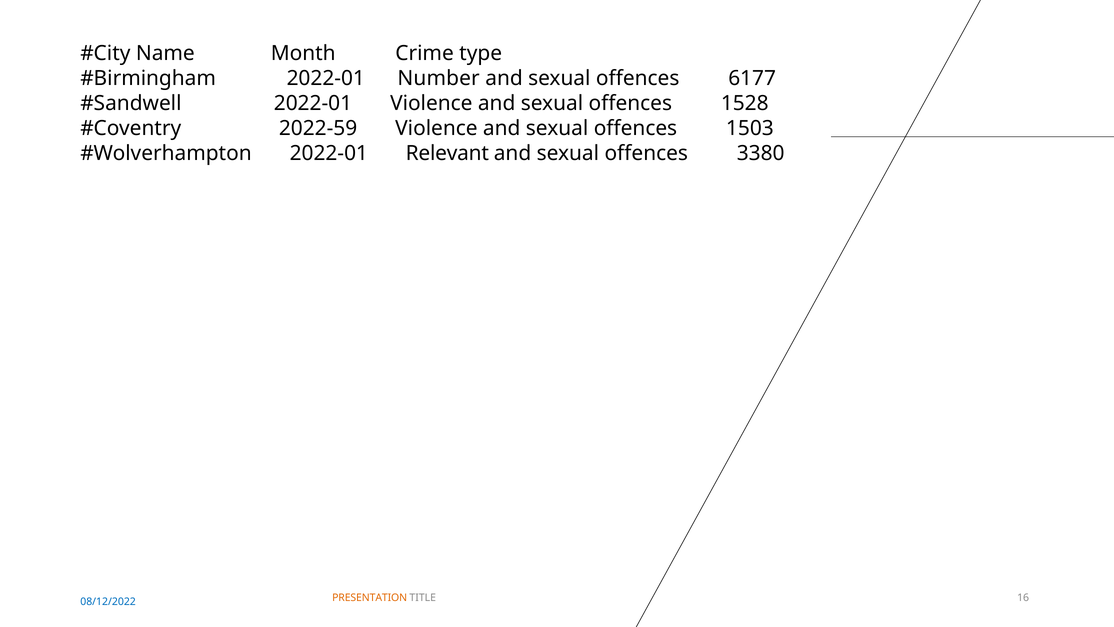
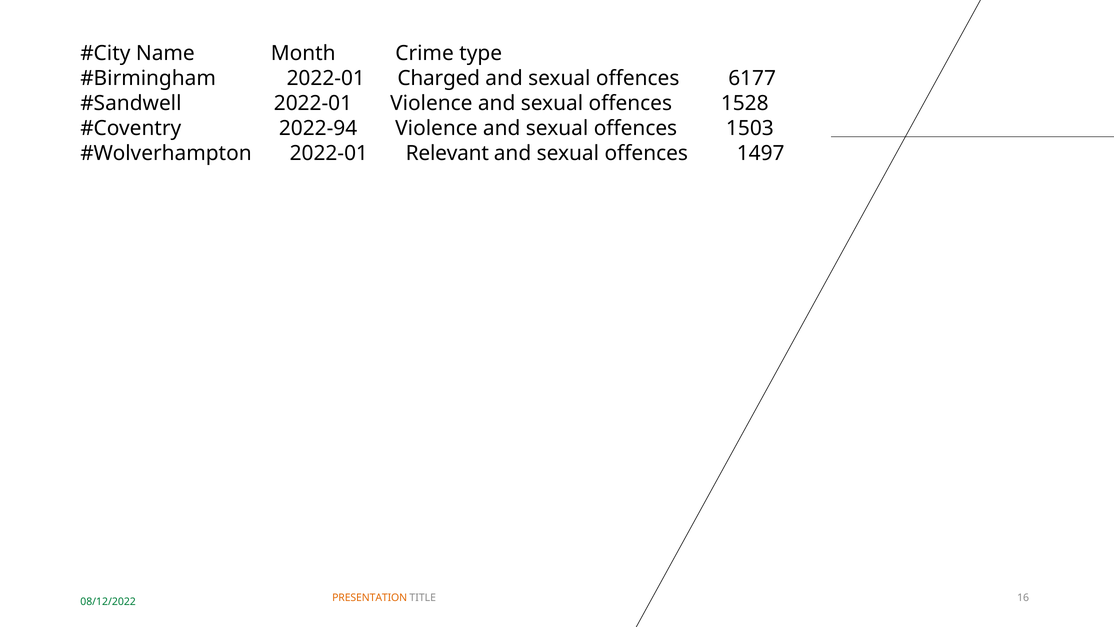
Number: Number -> Charged (439, 78)
2022-59: 2022-59 -> 2022-94 (318, 128)
3380: 3380 -> 1497 (761, 153)
08/12/2022 colour: blue -> green (108, 602)
